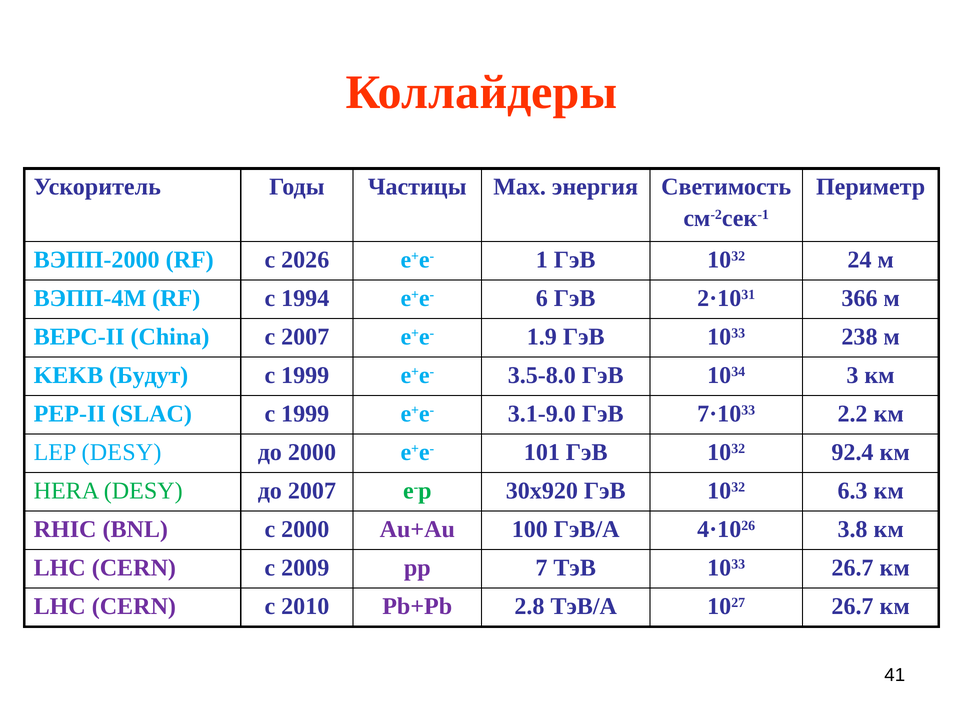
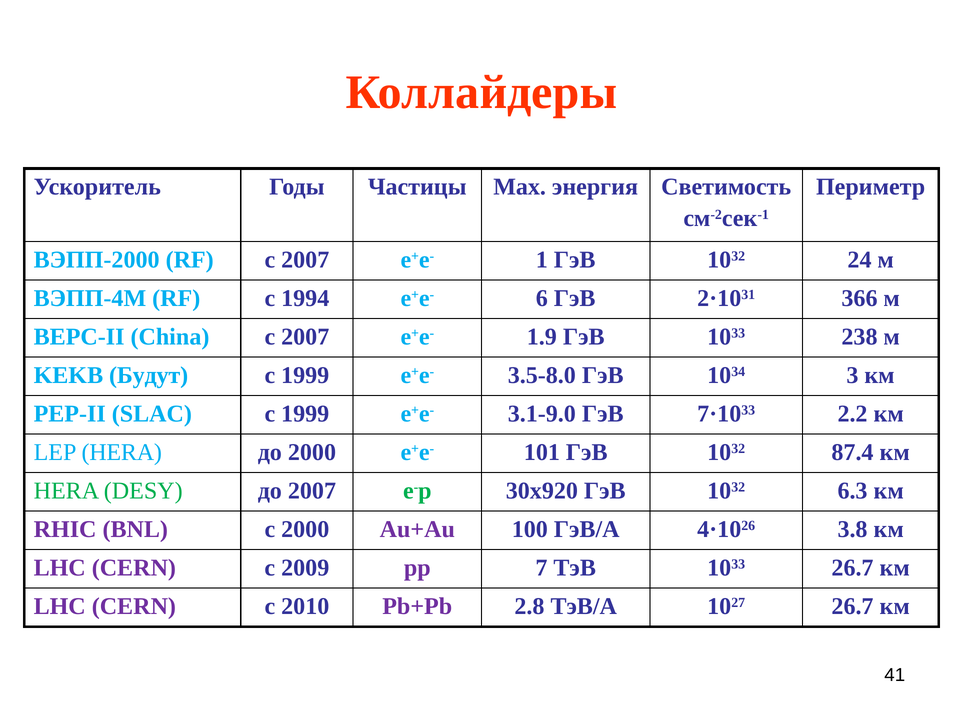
RF с 2026: 2026 -> 2007 (305, 260)
LEP DESY: DESY -> HERA (122, 453)
92.4: 92.4 -> 87.4 (853, 453)
